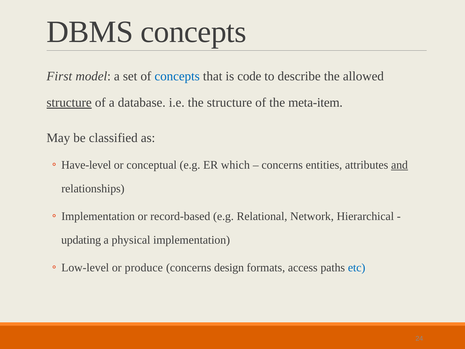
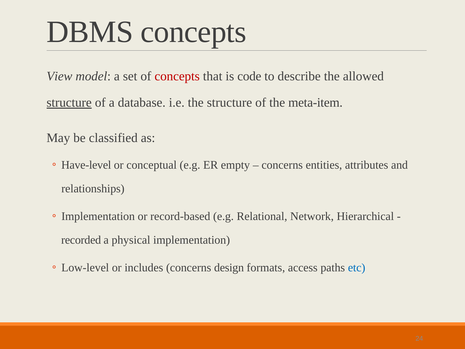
First: First -> View (59, 76)
concepts colour: blue -> red (177, 76)
which: which -> empty (235, 165)
and underline: present -> none (400, 165)
updating: updating -> recorded (81, 240)
produce: produce -> includes (144, 267)
